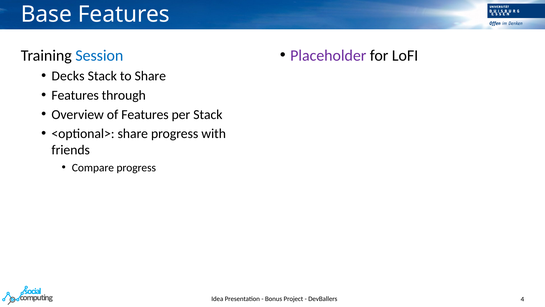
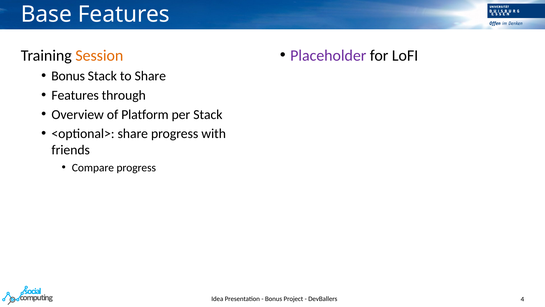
Session colour: blue -> orange (99, 56)
Decks: Decks -> Bonus (68, 76)
of Features: Features -> Platform (145, 114)
